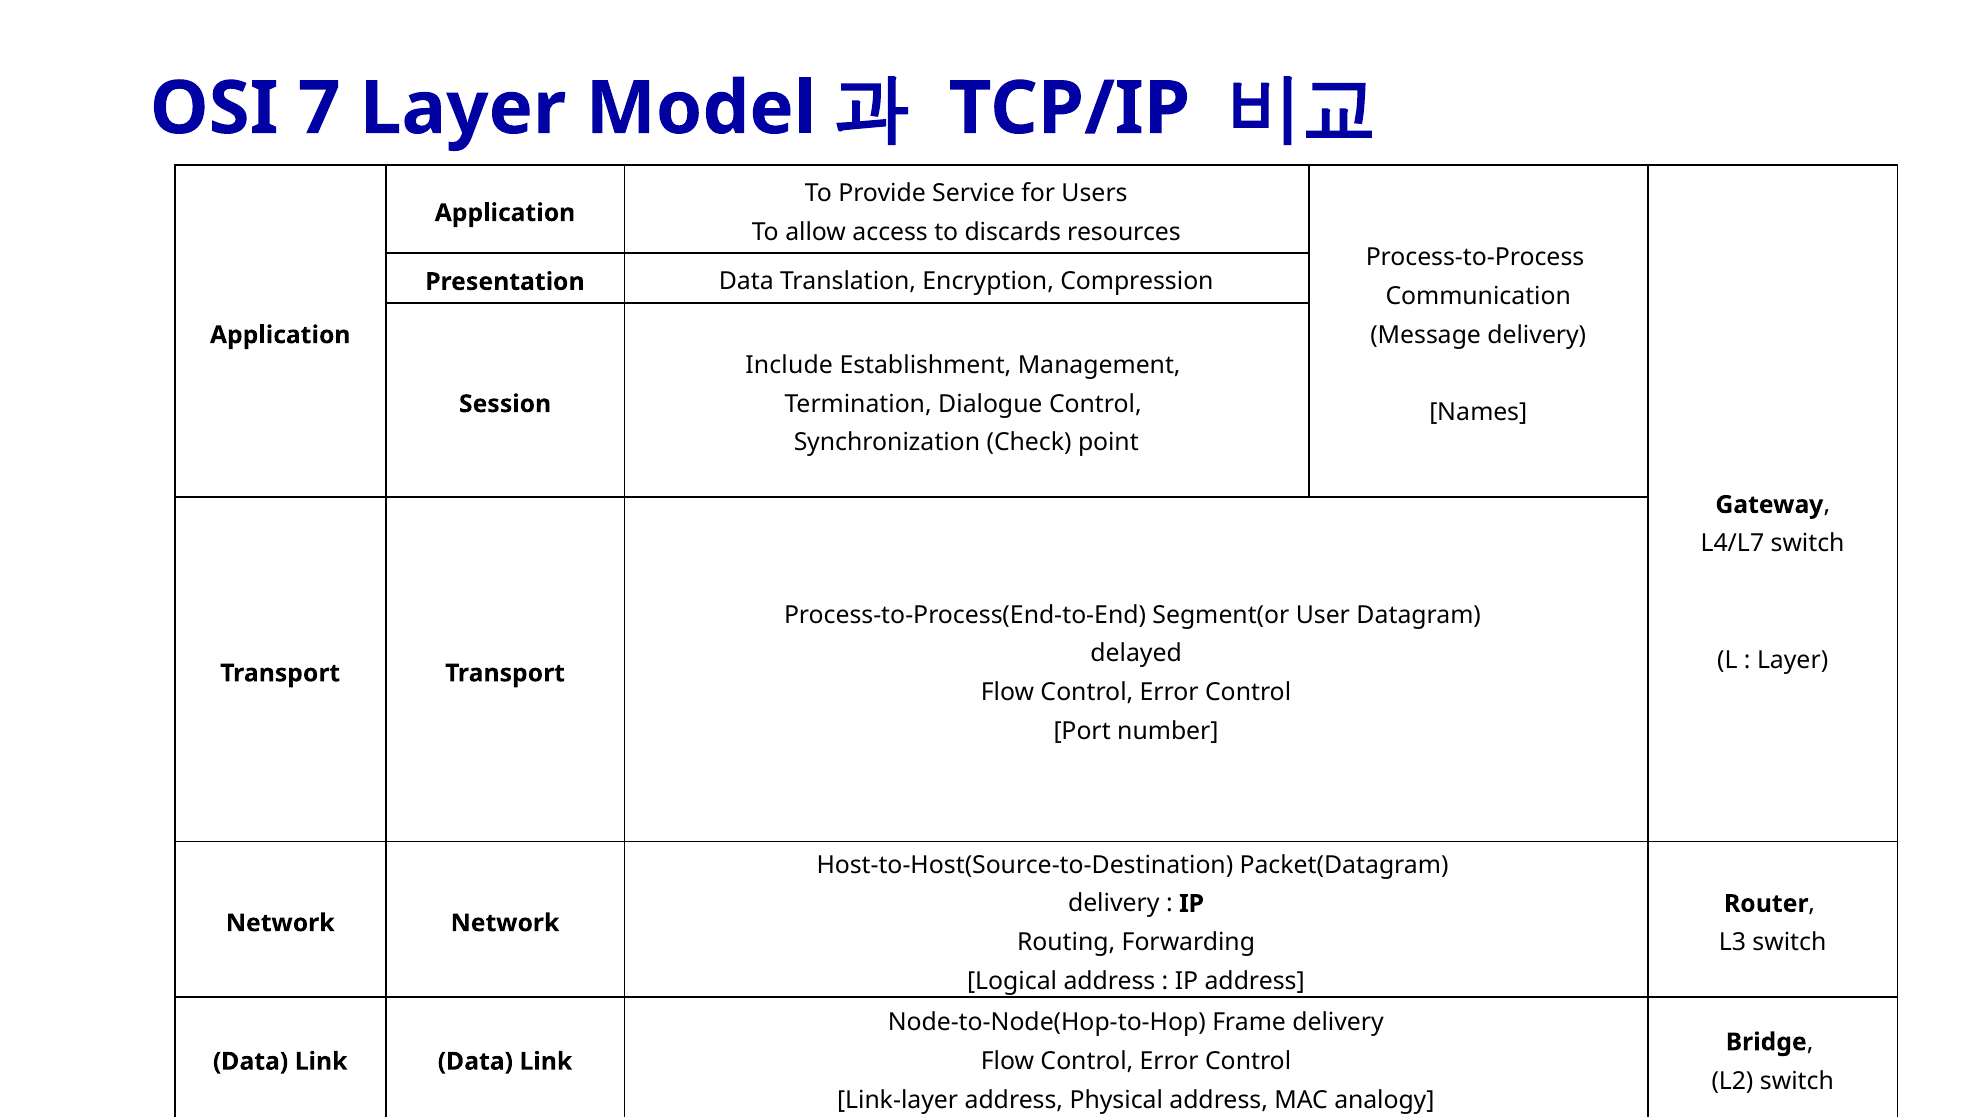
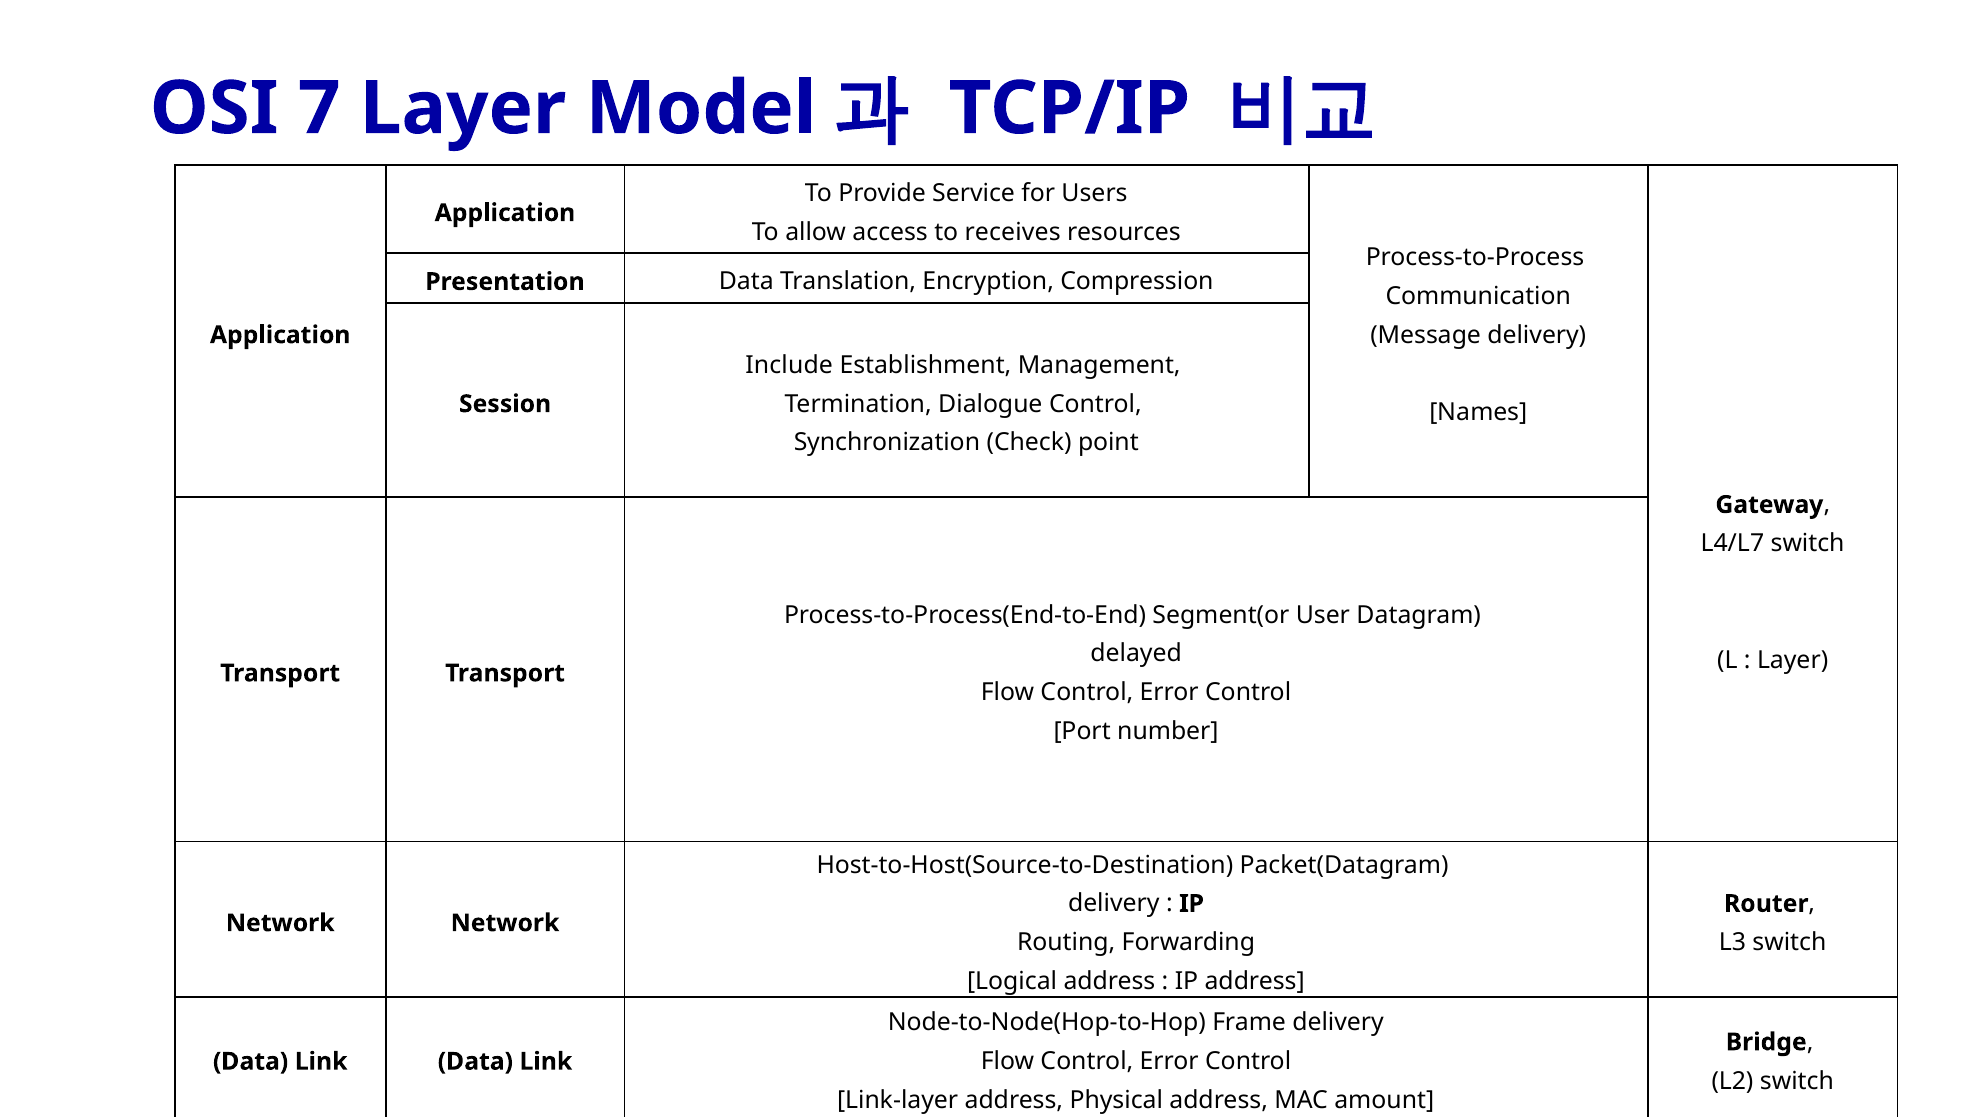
discards: discards -> receives (1013, 232)
analogy: analogy -> amount (1384, 1100)
